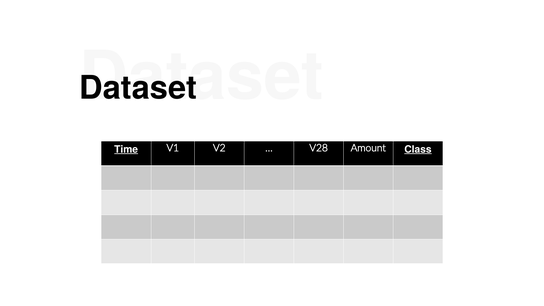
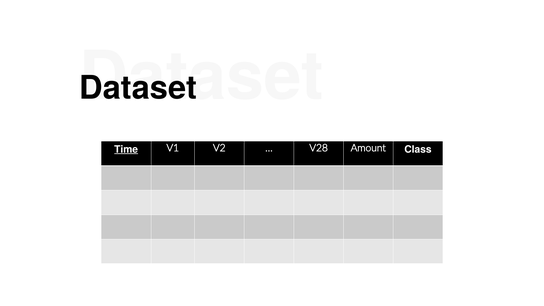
Class underline: present -> none (418, 149)
